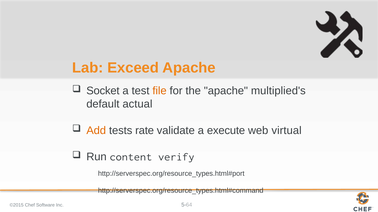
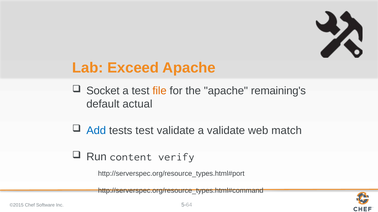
multiplied's: multiplied's -> remaining's (278, 91)
Add colour: orange -> blue (96, 131)
tests rate: rate -> test (144, 131)
a execute: execute -> validate (226, 131)
virtual: virtual -> match (287, 131)
